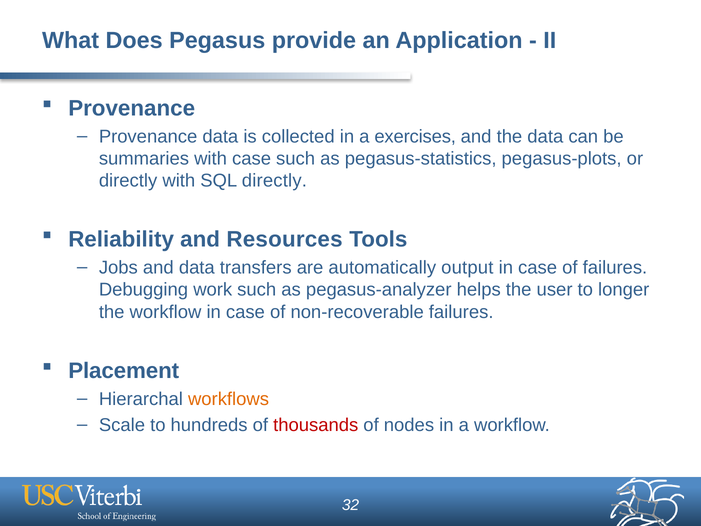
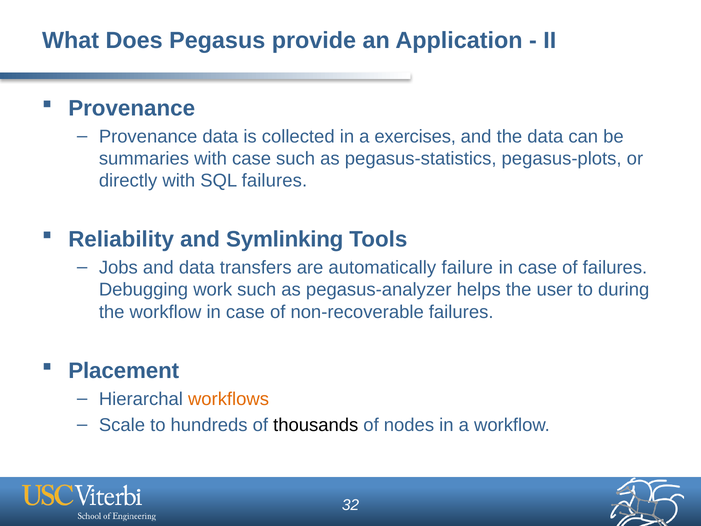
SQL directly: directly -> failures (274, 181)
Resources: Resources -> Symlinking (285, 239)
output: output -> failure (467, 268)
longer: longer -> during (624, 290)
thousands colour: red -> black (316, 425)
